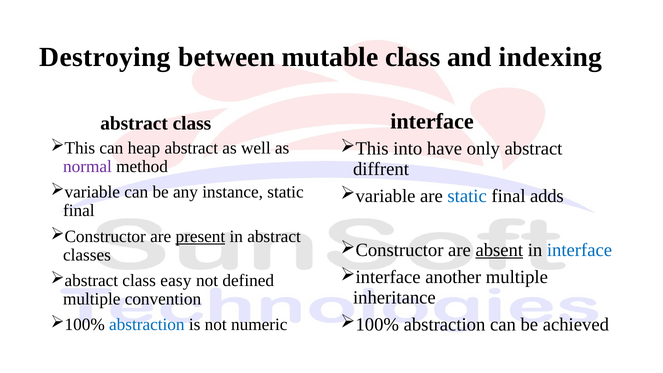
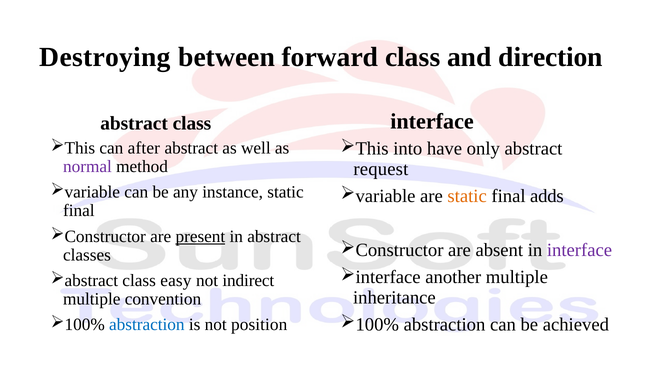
mutable: mutable -> forward (330, 57)
indexing: indexing -> direction (551, 57)
heap: heap -> after (144, 148)
diffrent: diffrent -> request (381, 169)
static colour: blue -> orange (467, 196)
absent underline: present -> none (499, 250)
interface colour: blue -> purple (579, 250)
defined: defined -> indirect (248, 280)
numeric: numeric -> position (259, 325)
